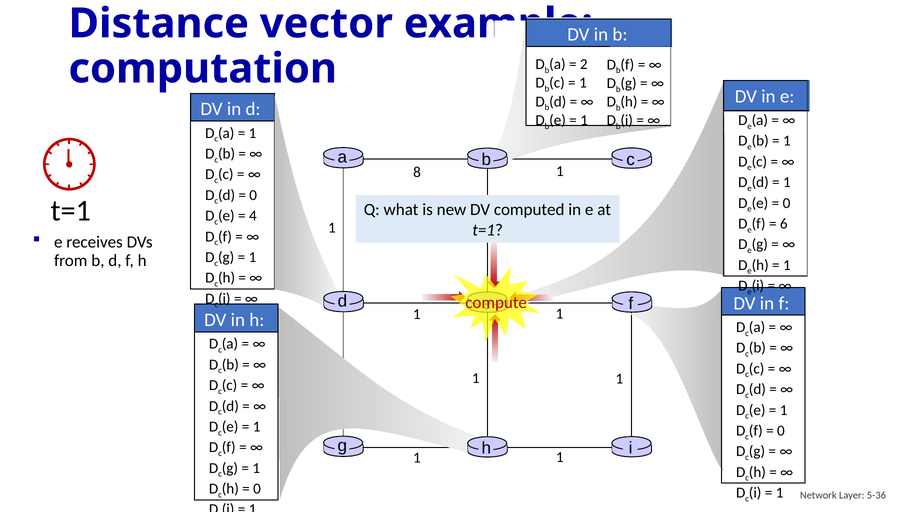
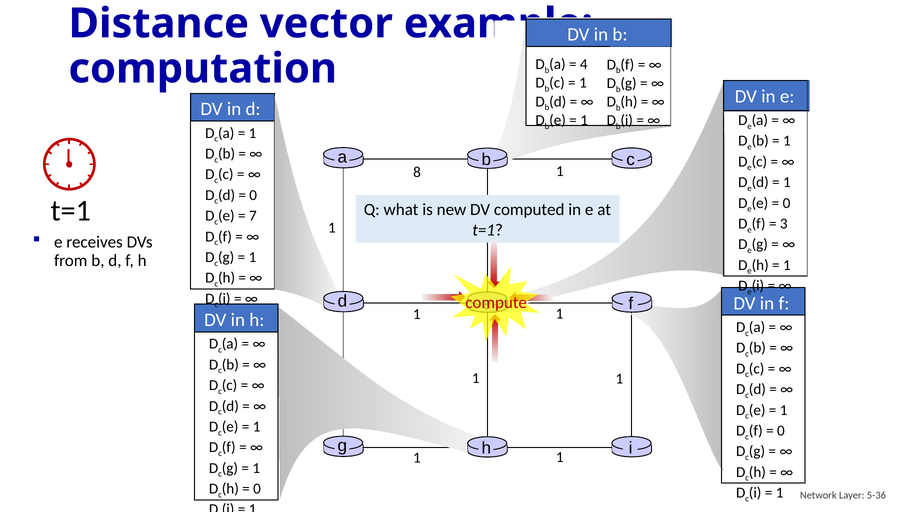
2: 2 -> 4 (584, 64)
4: 4 -> 7 (253, 216)
6: 6 -> 3 (784, 224)
